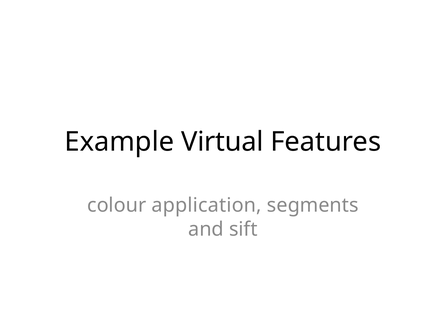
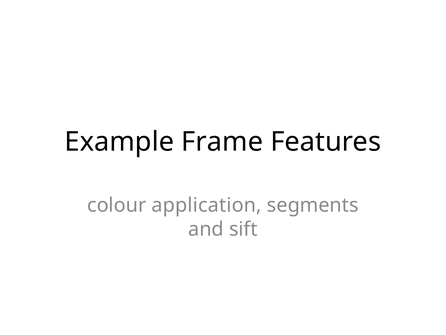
Virtual: Virtual -> Frame (222, 142)
